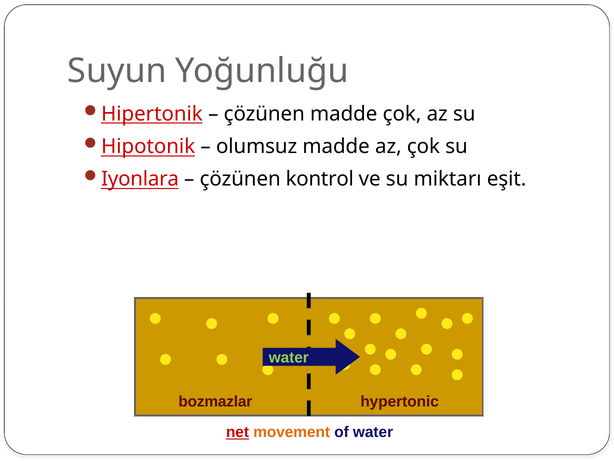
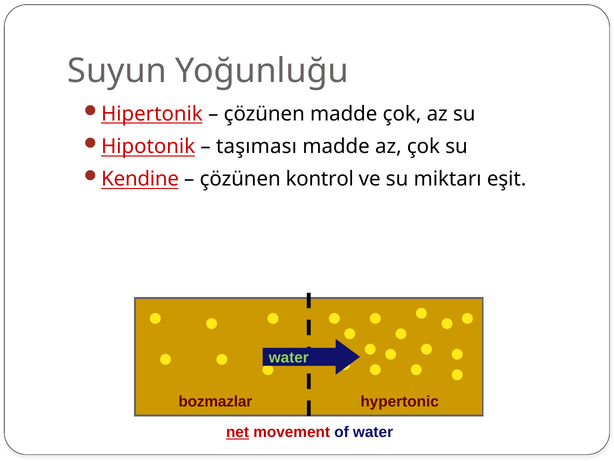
olumsuz: olumsuz -> taşıması (256, 146)
Iyonlara: Iyonlara -> Kendine (140, 179)
movement colour: orange -> red (292, 432)
